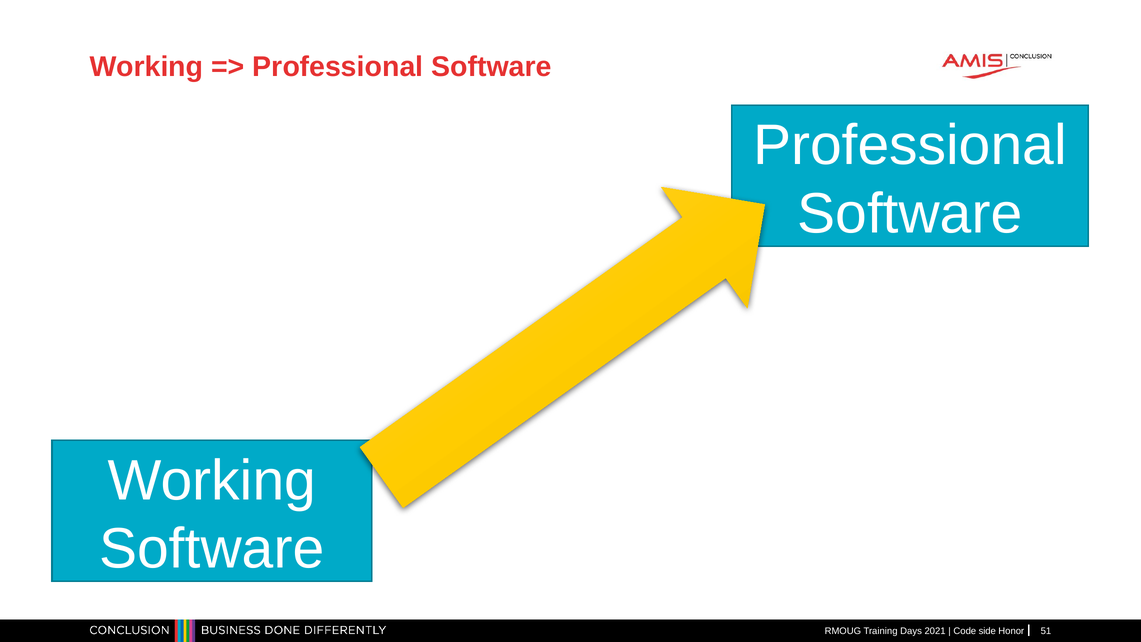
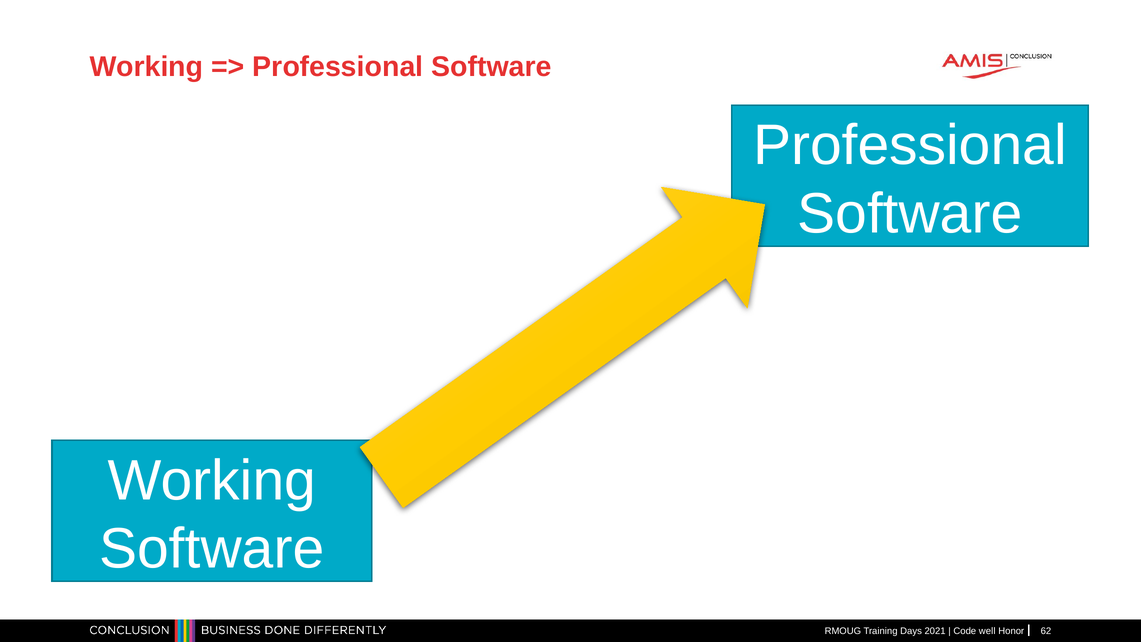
side: side -> well (987, 631)
51: 51 -> 62 (1046, 631)
